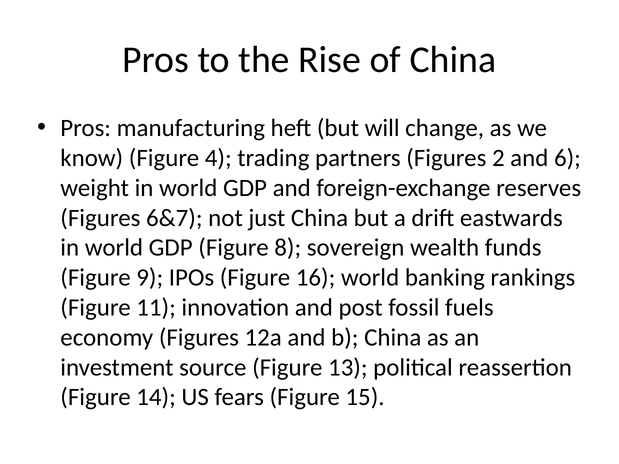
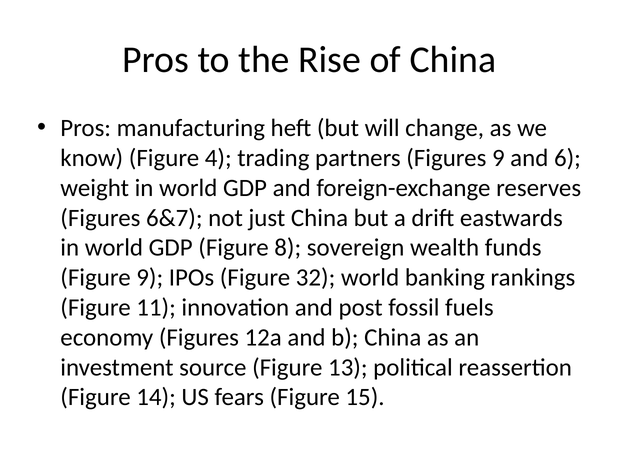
Figures 2: 2 -> 9 (498, 158)
16: 16 -> 32 (316, 278)
